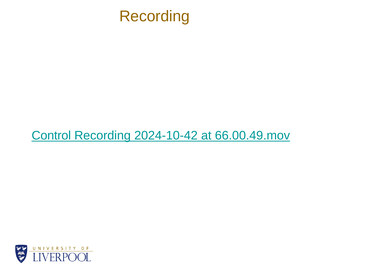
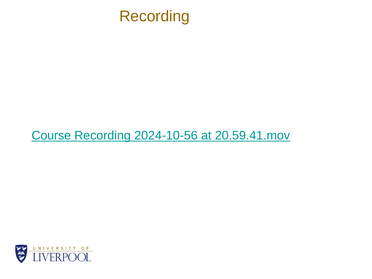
Control: Control -> Course (51, 136)
2024-10-42: 2024-10-42 -> 2024-10-56 (166, 136)
66.00.49.mov: 66.00.49.mov -> 20.59.41.mov (252, 136)
